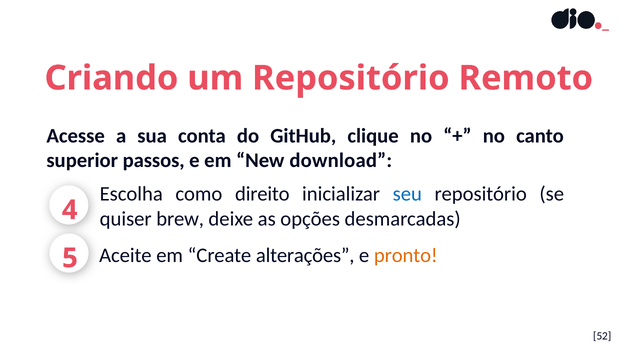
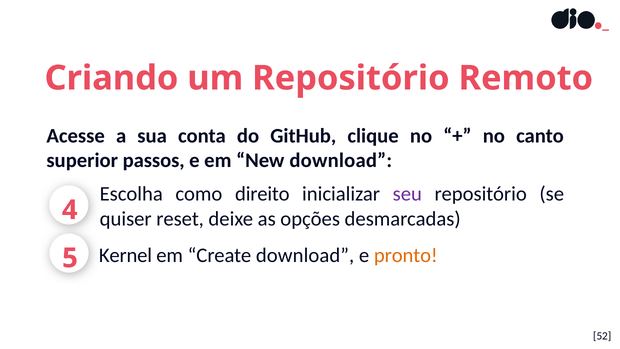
seu colour: blue -> purple (407, 194)
brew: brew -> reset (180, 219)
Aceite: Aceite -> Kernel (125, 255)
Create alterações: alterações -> download (305, 255)
